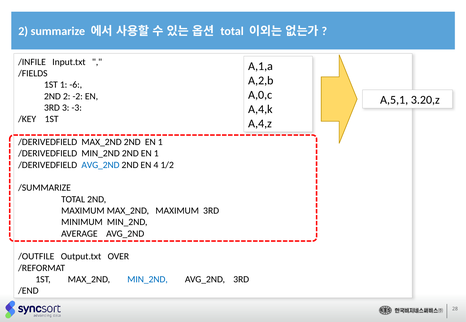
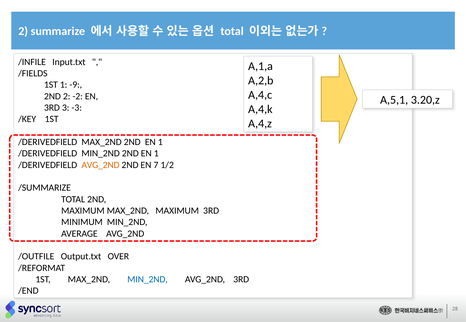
-6: -6 -> -9 (76, 85)
A,0,c: A,0,c -> A,4,c (260, 95)
AVG_2ND colour: blue -> orange (100, 165)
4: 4 -> 7 (156, 165)
